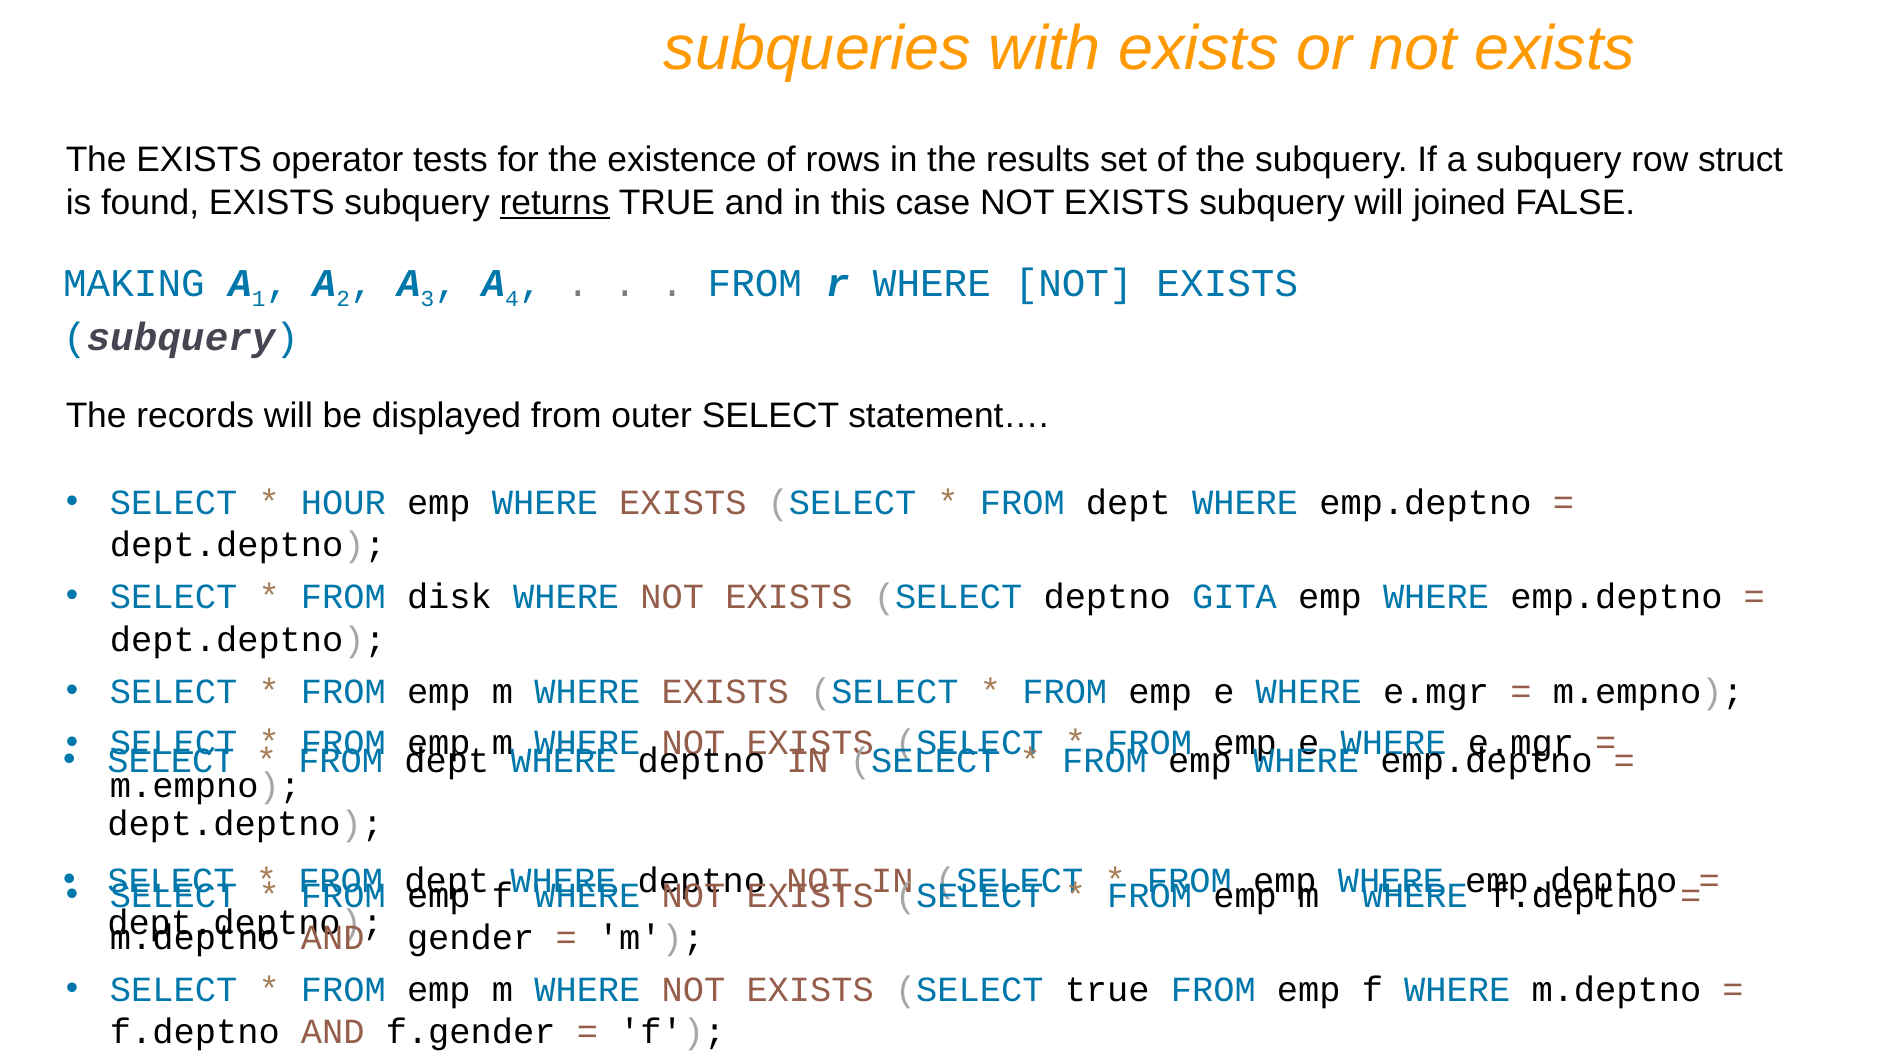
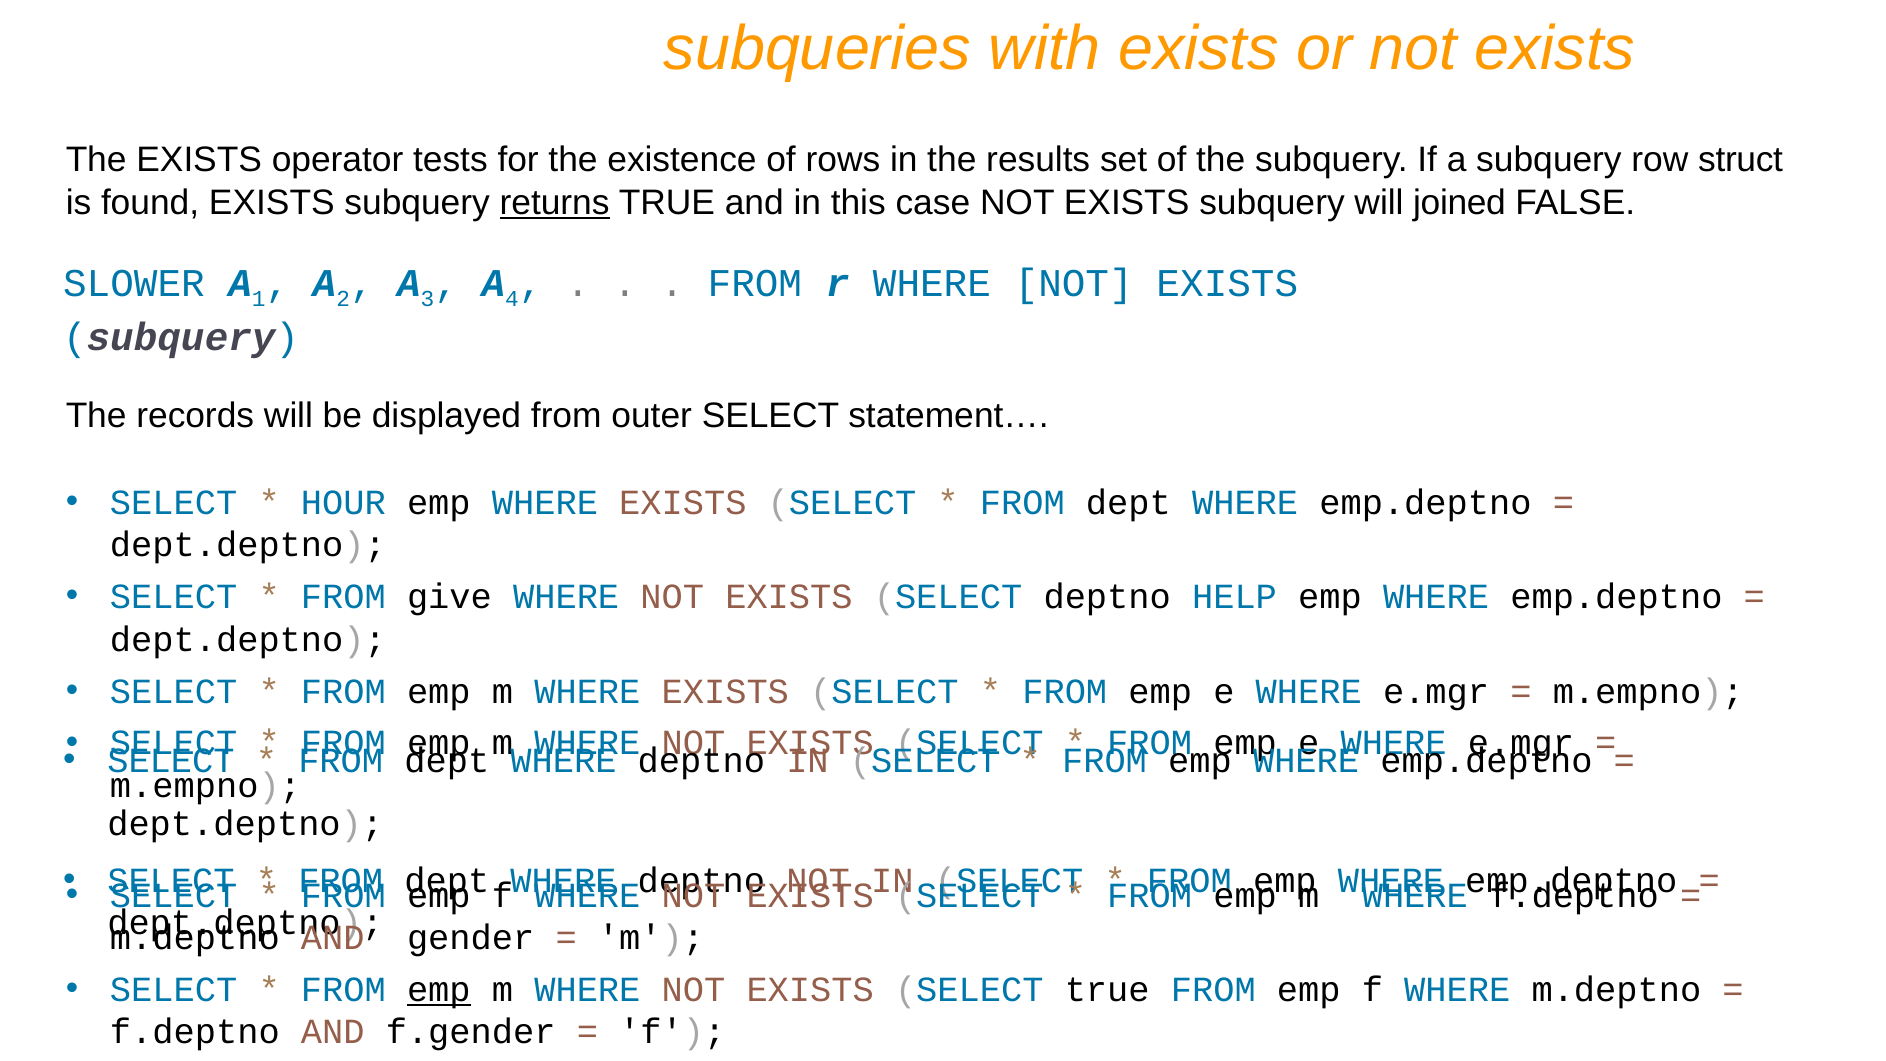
MAKING: MAKING -> SLOWER (134, 284)
disk: disk -> give (449, 597)
GITA: GITA -> HELP (1235, 597)
emp underline: none -> present (439, 990)
